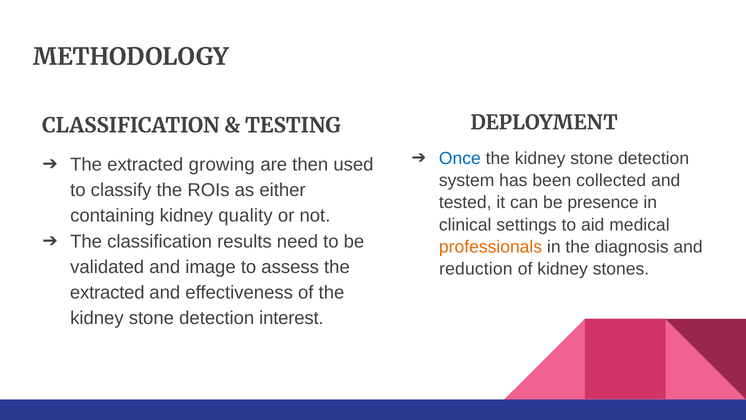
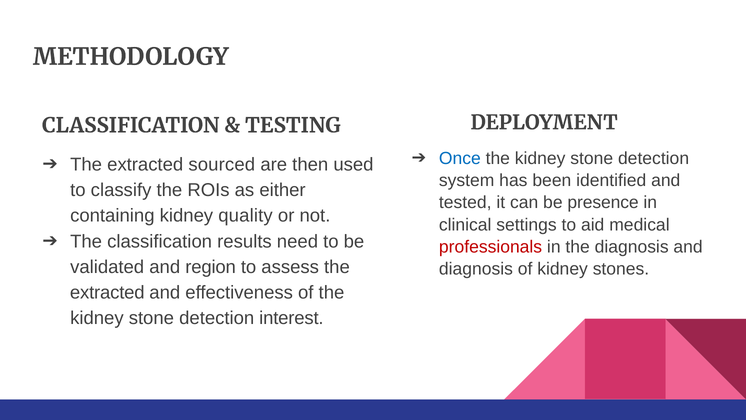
growing: growing -> sourced (222, 165)
collected: collected -> identified (611, 180)
professionals colour: orange -> red (491, 247)
image: image -> region (211, 267)
reduction: reduction -> diagnosis (476, 269)
